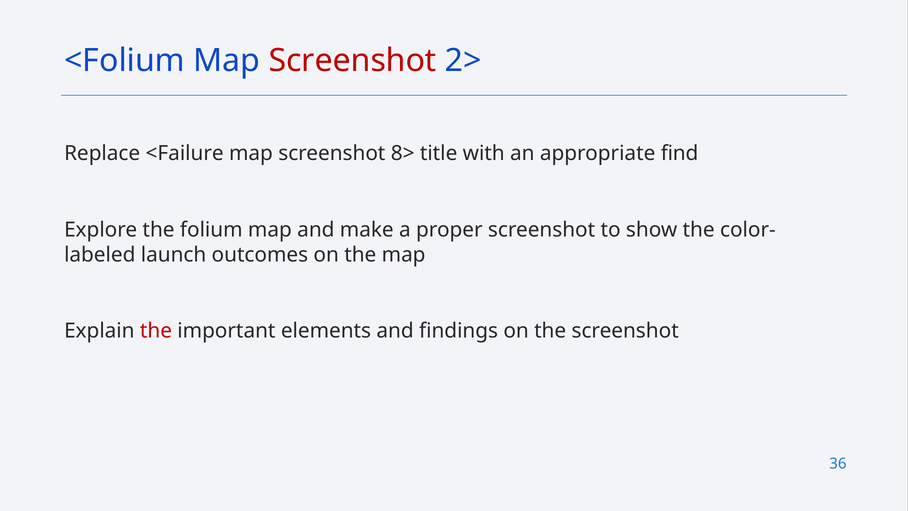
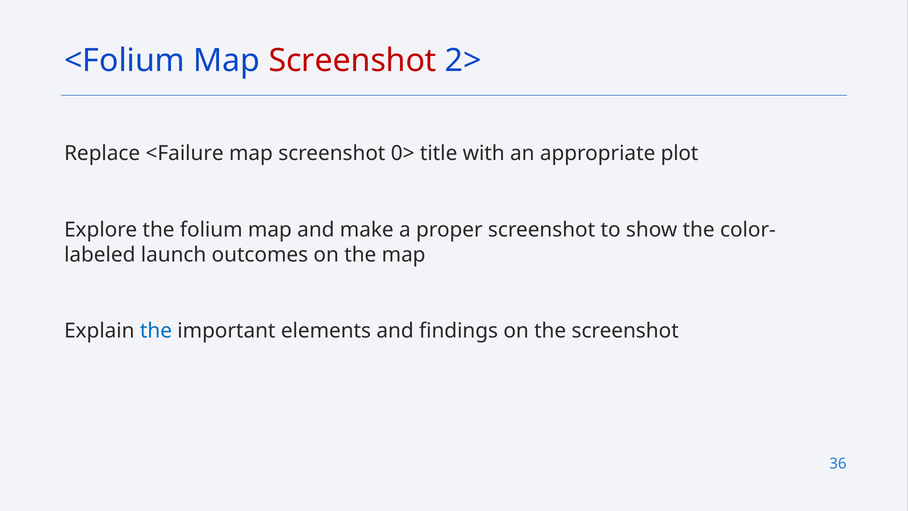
8>: 8> -> 0> (403, 153)
find: find -> plot (680, 153)
the colour: red -> blue (156, 331)
